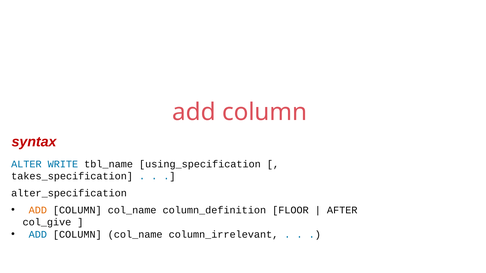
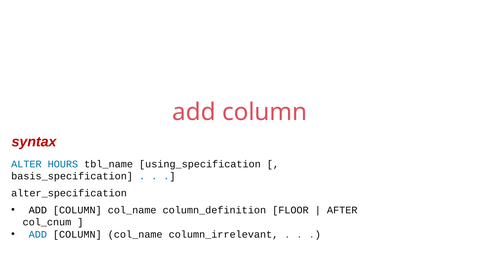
WRITE: WRITE -> HOURS (63, 164)
takes_specification: takes_specification -> basis_specification (72, 176)
ADD colour: orange -> black (38, 210)
col_give: col_give -> col_cnum (47, 223)
